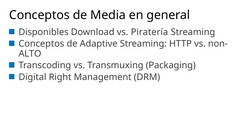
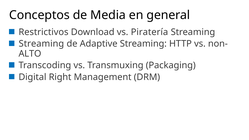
Disponibles: Disponibles -> Restrictivos (44, 32)
Conceptos: Conceptos -> Streaming (41, 44)
